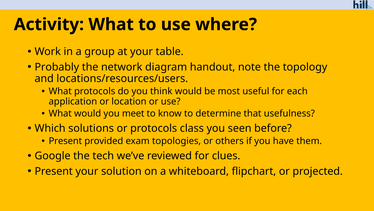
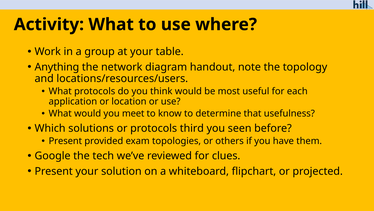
Probably: Probably -> Anything (57, 67)
class: class -> third (192, 128)
